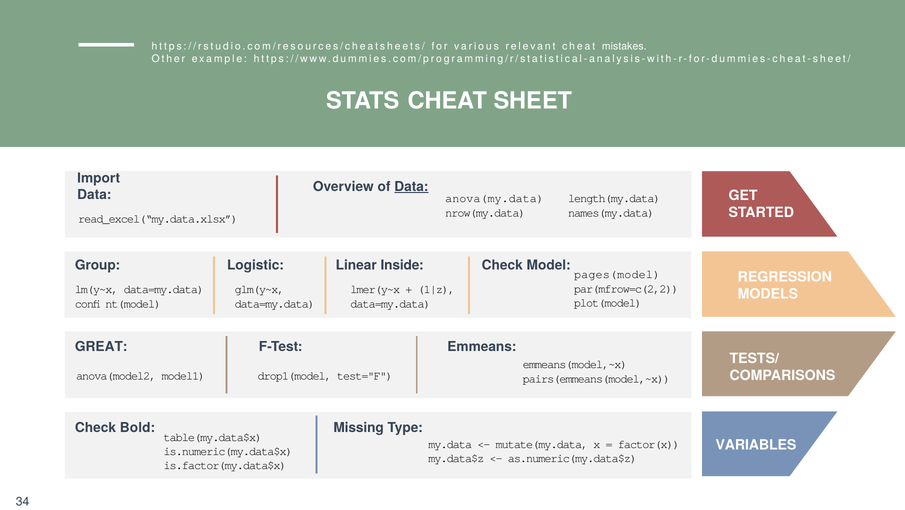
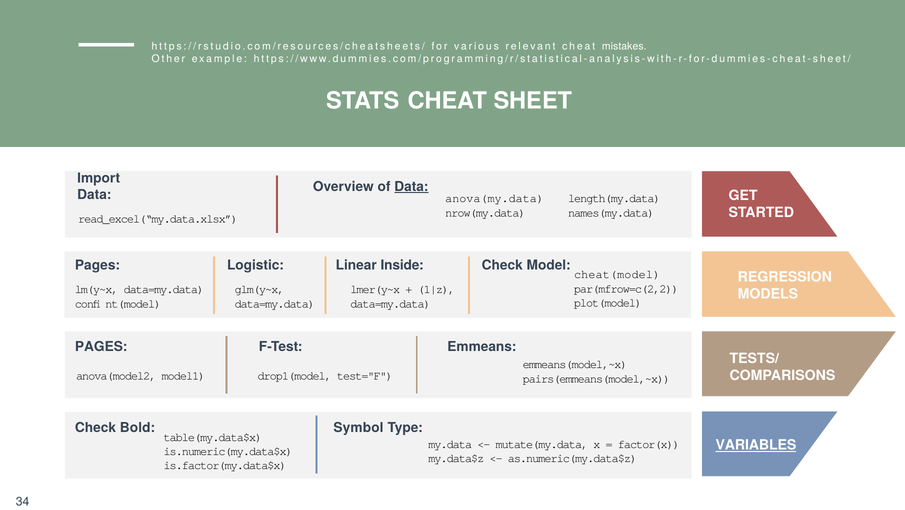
Group: Group -> Pages (98, 265)
pages(model: pages(model -> cheat(model (617, 274)
GREAT: GREAT -> PAGES (101, 346)
Missing: Missing -> Symbol (359, 427)
VARIABLES underline: none -> present (756, 445)
